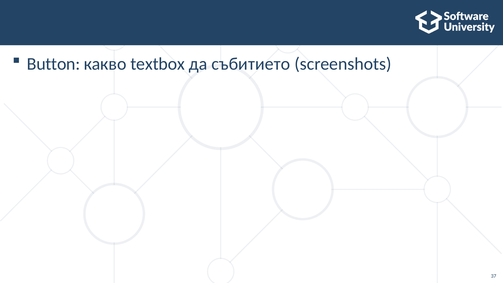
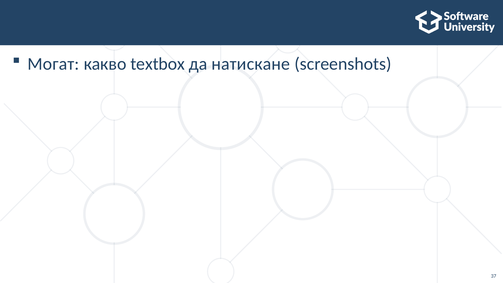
Button: Button -> Могат (53, 64)
събитието: събитието -> натискане (251, 64)
